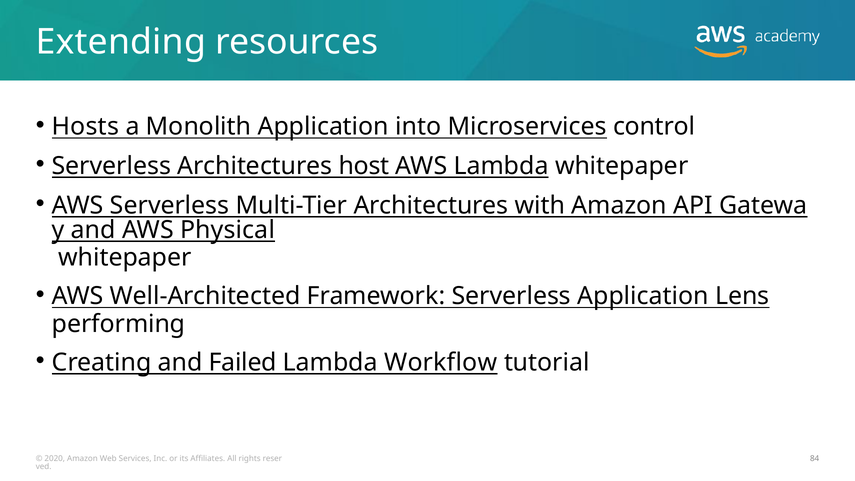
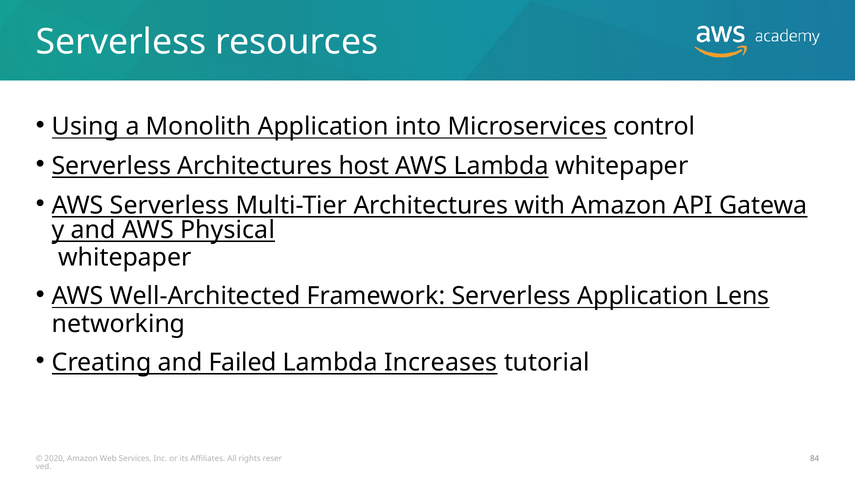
Extending: Extending -> Serverless (121, 42)
Hosts: Hosts -> Using (85, 127)
performing: performing -> networking (119, 324)
Workflow: Workflow -> Increases (441, 362)
